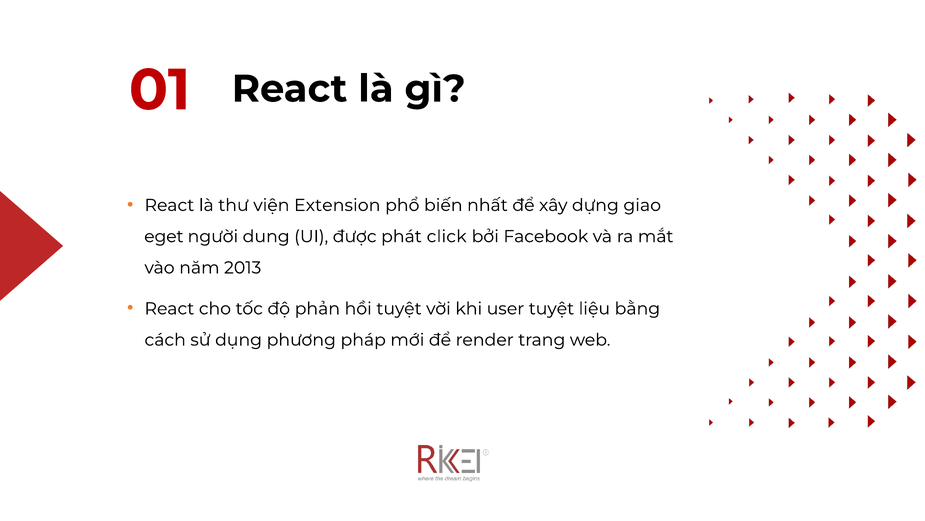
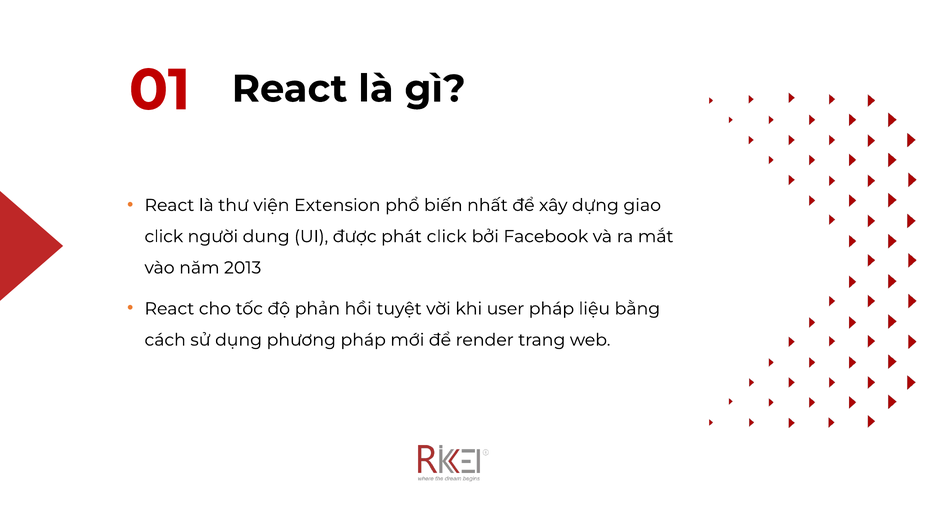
eget: eget -> click (164, 236)
user tuyệt: tuyệt -> pháp (551, 308)
